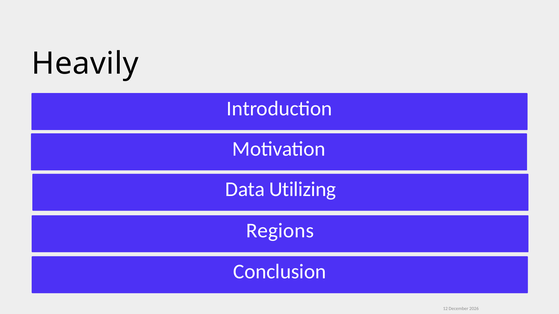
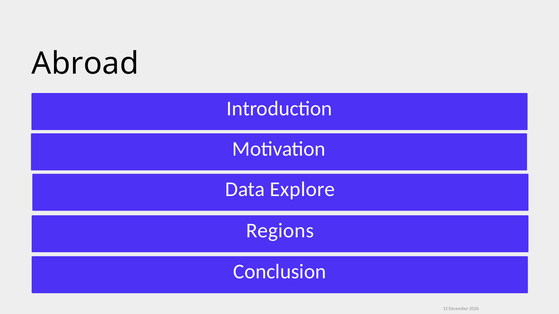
Heavily: Heavily -> Abroad (85, 64)
Utilizing: Utilizing -> Explore (302, 189)
